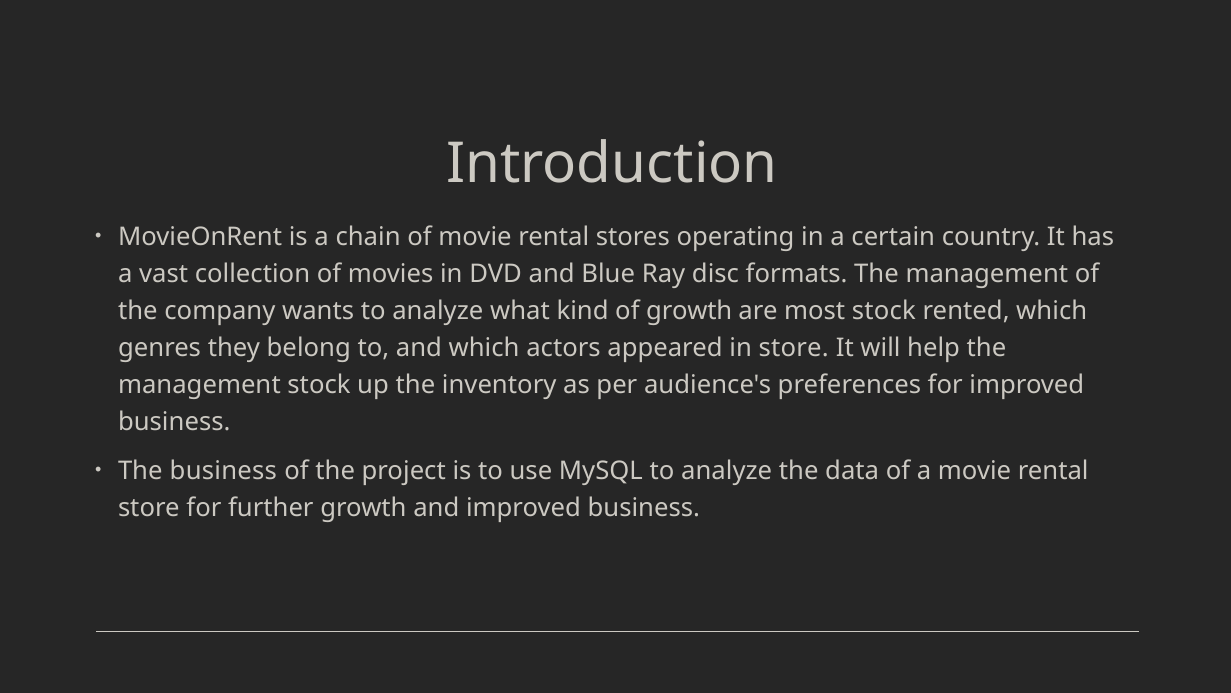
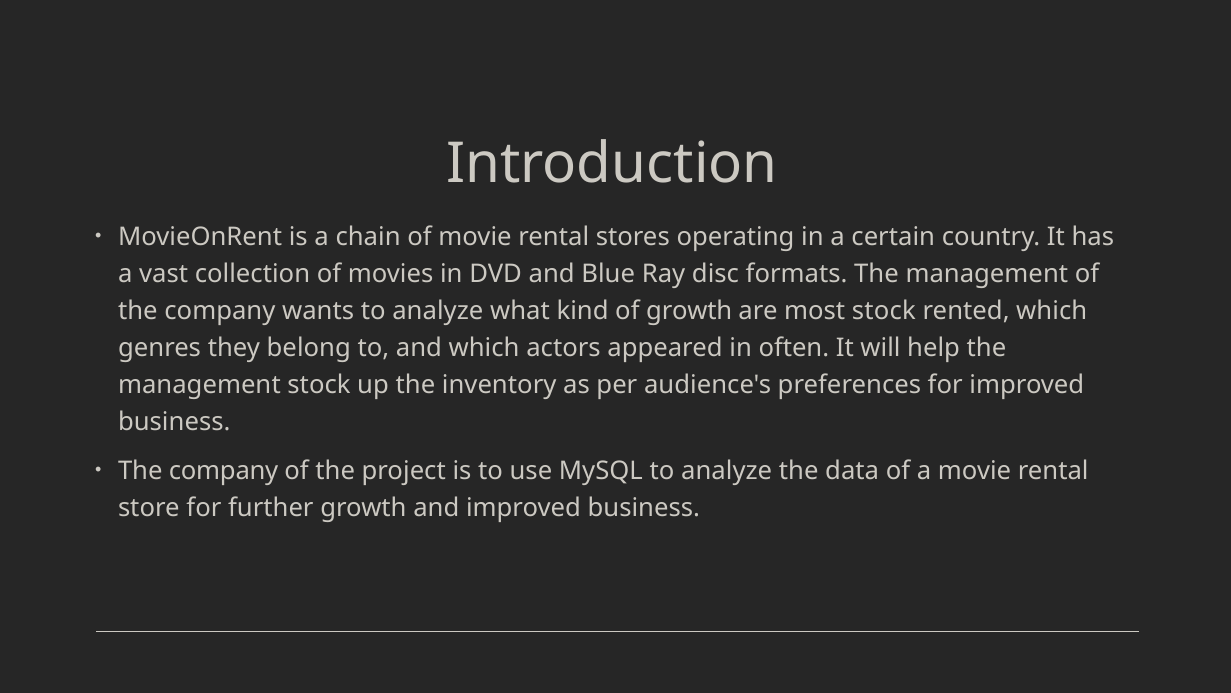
in store: store -> often (794, 347)
business: business -> company (224, 471)
